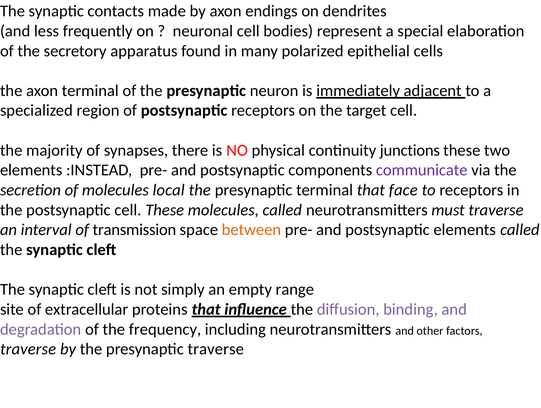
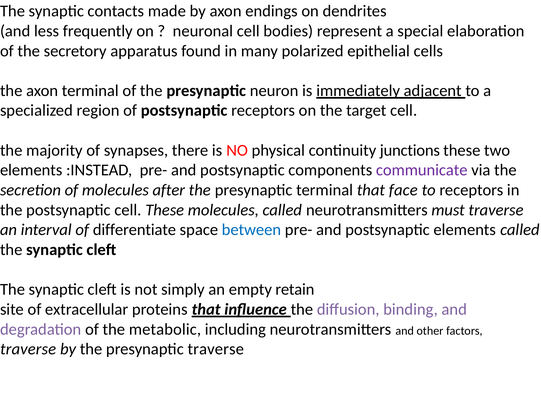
local: local -> after (169, 190)
transmission: transmission -> differentiate (134, 229)
between colour: orange -> blue (251, 229)
range: range -> retain (295, 289)
frequency: frequency -> metabolic (165, 329)
